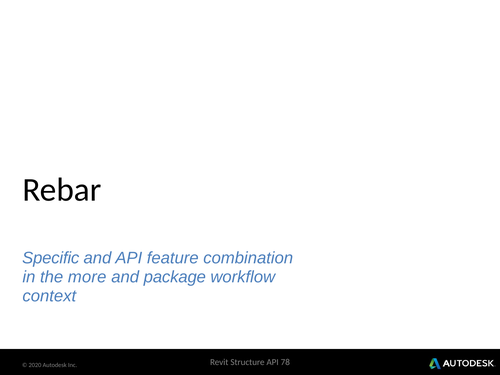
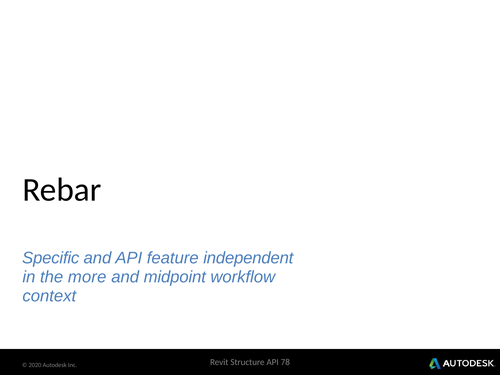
combination: combination -> independent (248, 258)
package: package -> midpoint (175, 277)
